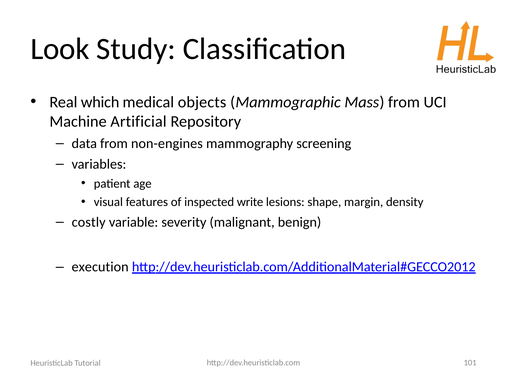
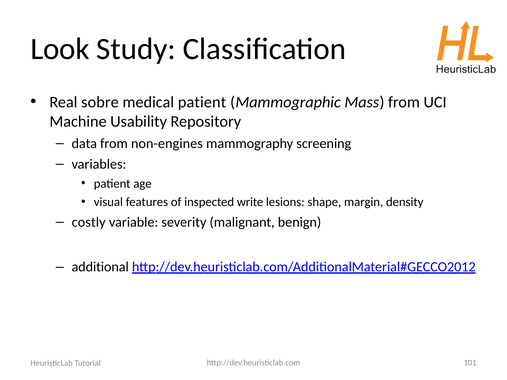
which: which -> sobre (100, 102)
medical objects: objects -> patient (202, 102)
Artificial: Artificial -> Usability (139, 122)
execution: execution -> additional (100, 267)
